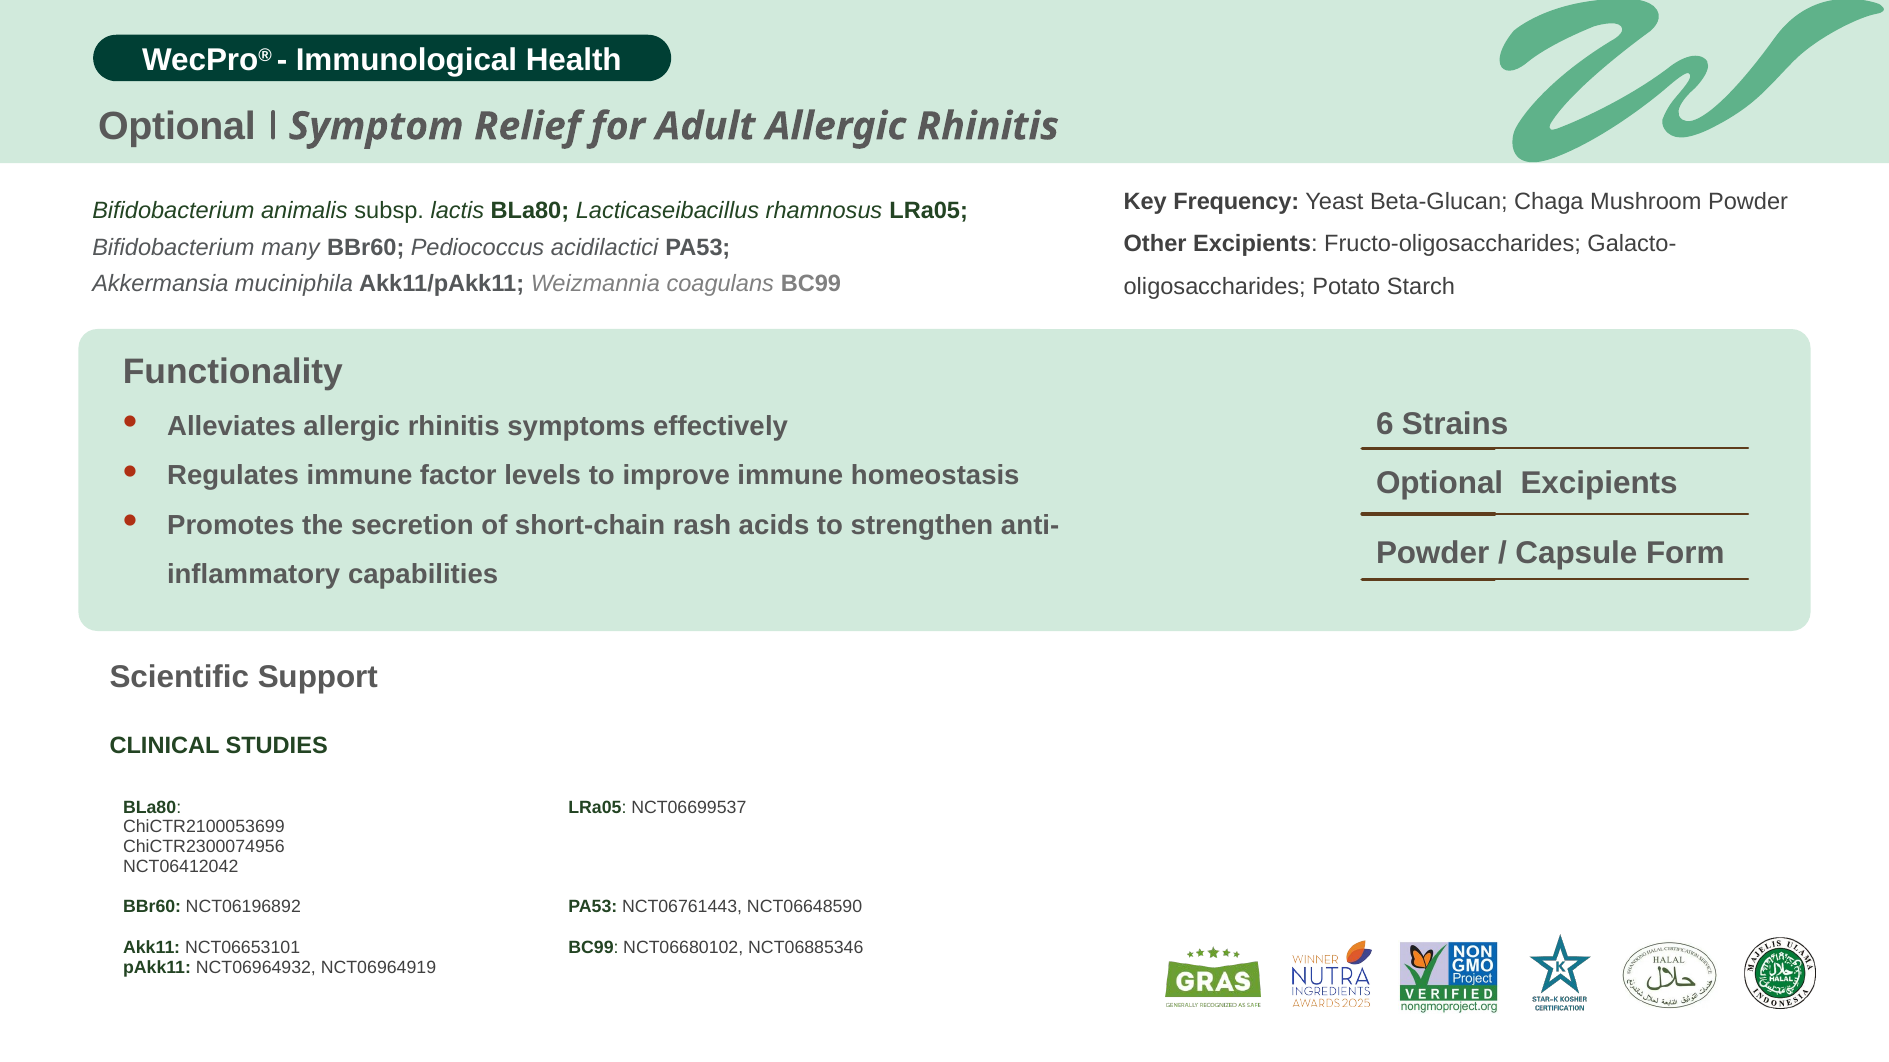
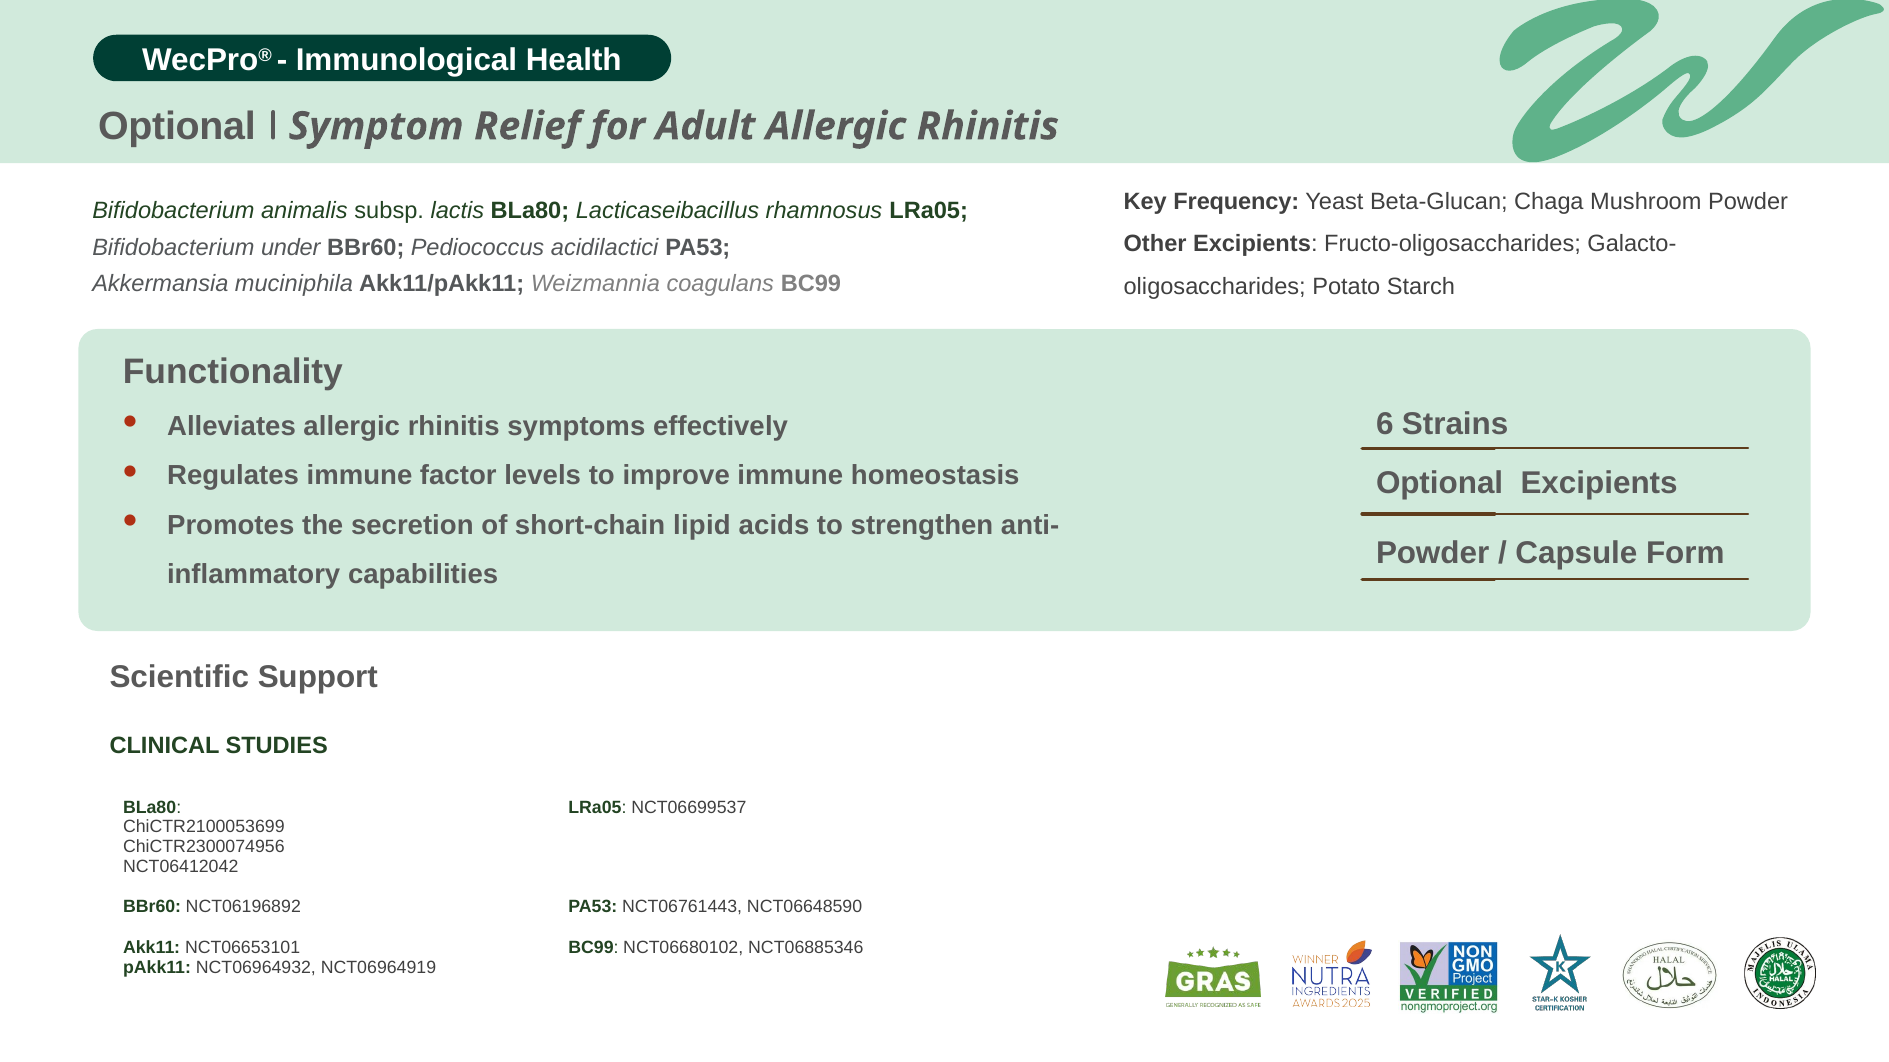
many: many -> under (291, 247)
rash: rash -> lipid (702, 525)
